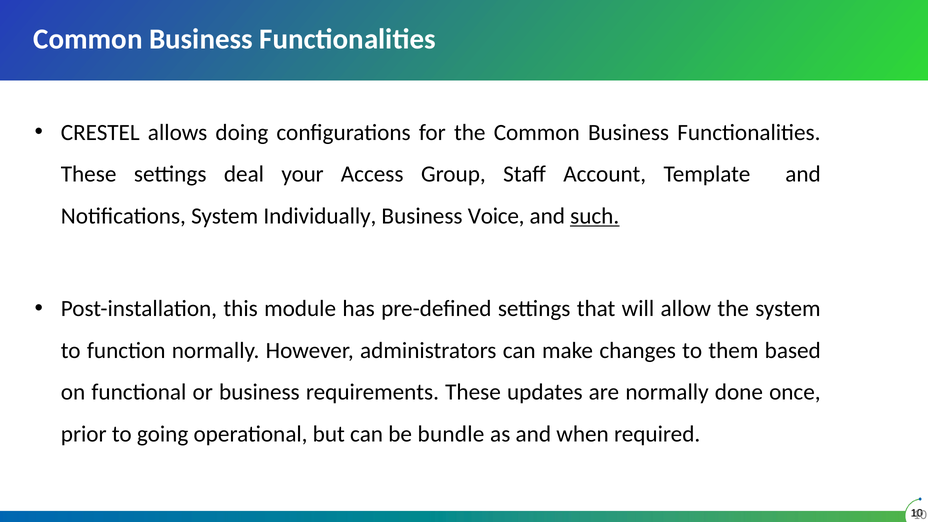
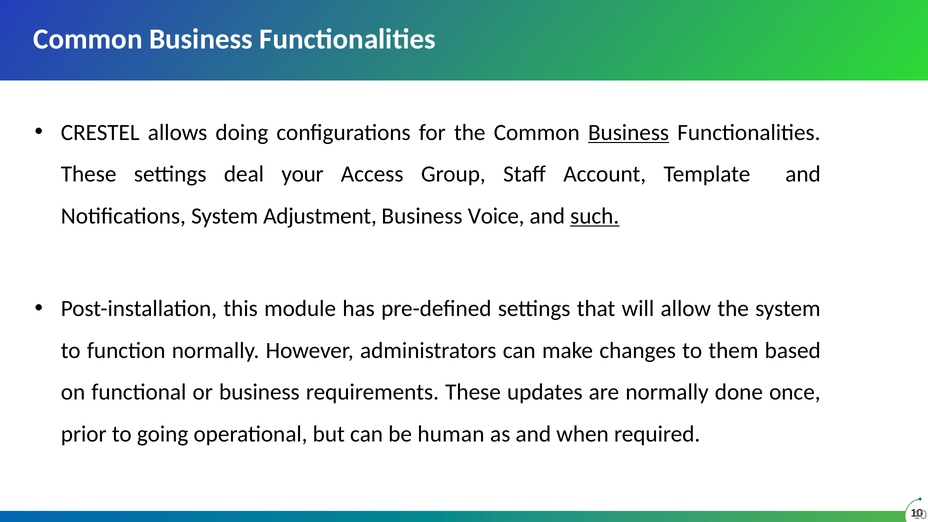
Business underline: none -> present (629, 132)
Individually: Individually -> Adjustment (320, 216)
bundle: bundle -> human (451, 434)
